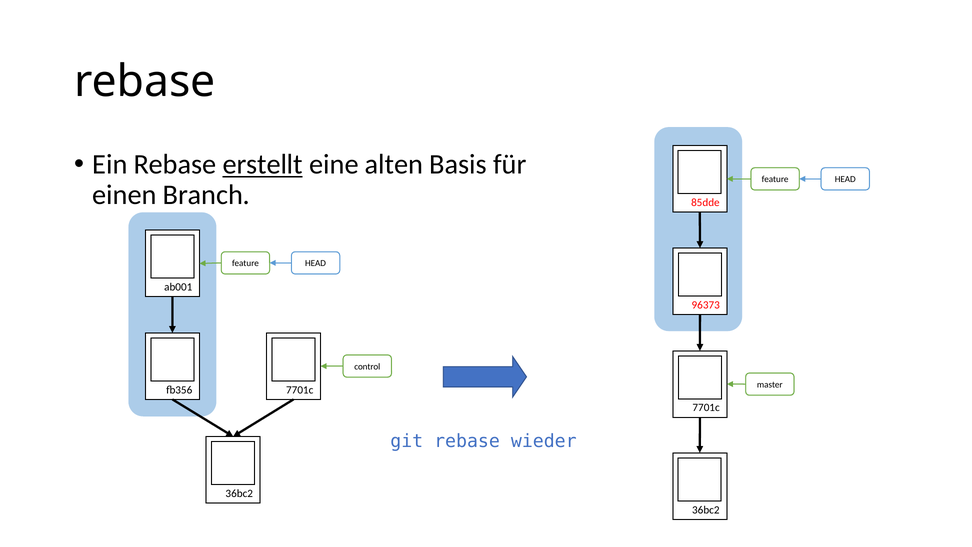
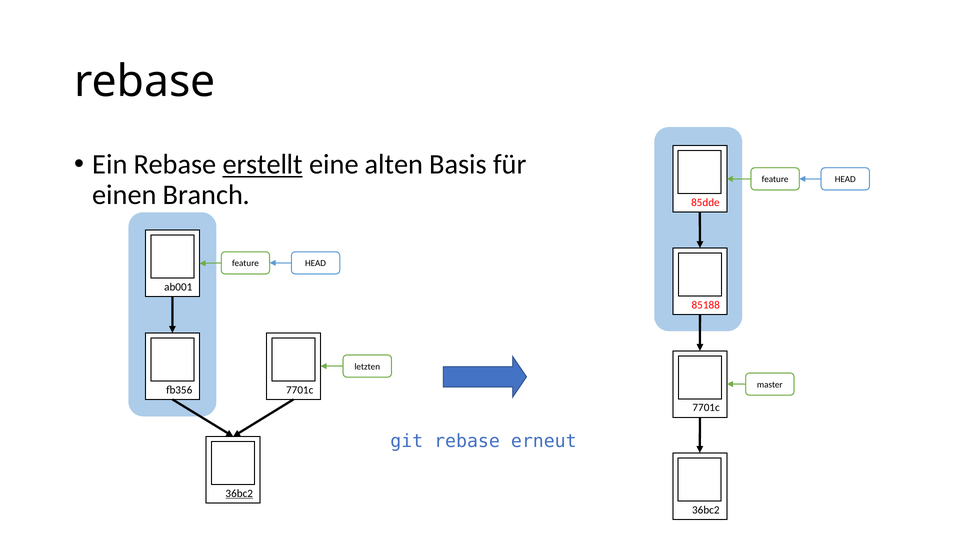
96373: 96373 -> 85188 (706, 305)
control: control -> letzten (367, 366)
wieder: wieder -> erneut (544, 441)
36bc2 underline: none -> present (239, 493)
